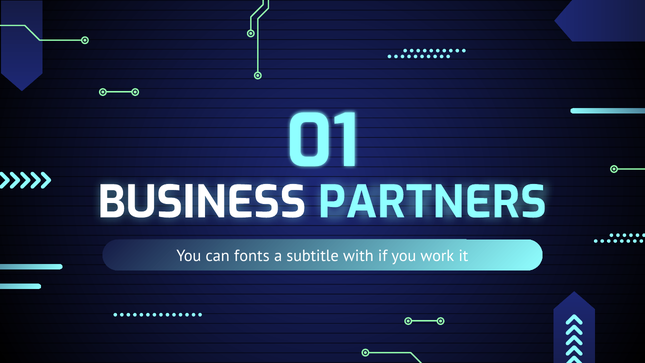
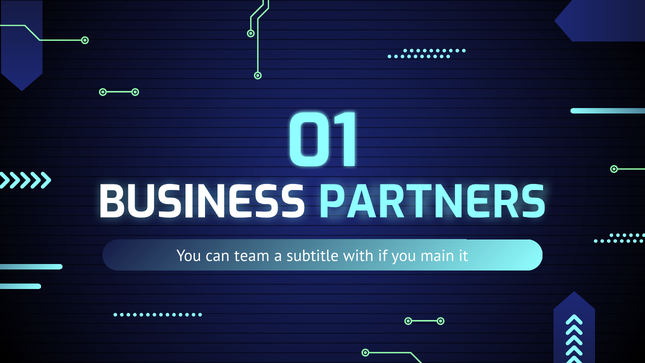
fonts: fonts -> team (252, 256)
work: work -> main (437, 256)
